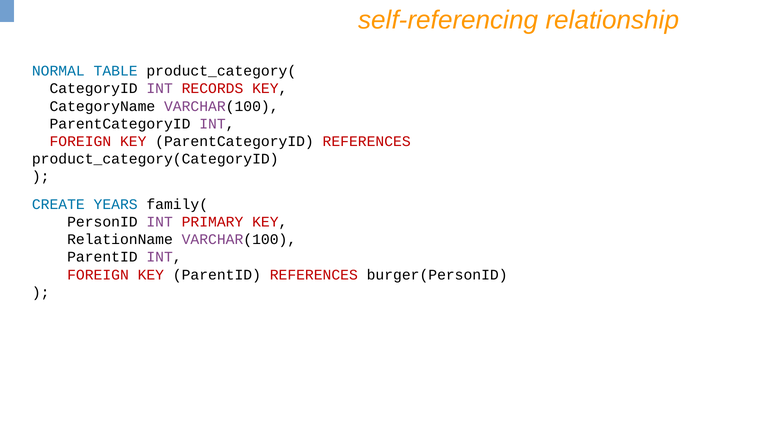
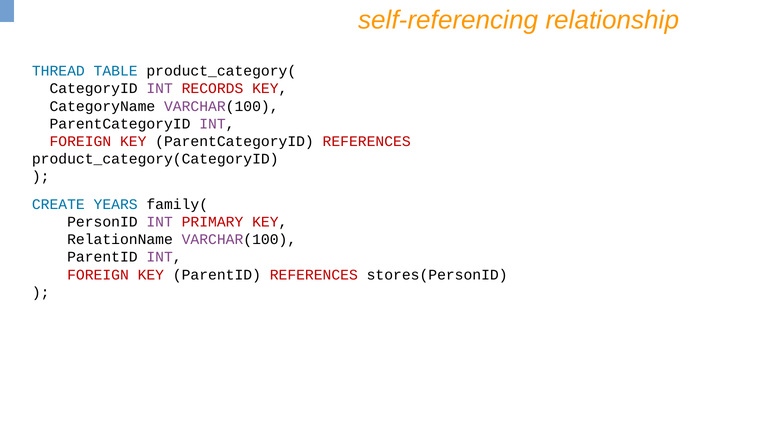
NORMAL: NORMAL -> THREAD (58, 71)
burger(PersonID: burger(PersonID -> stores(PersonID (437, 275)
